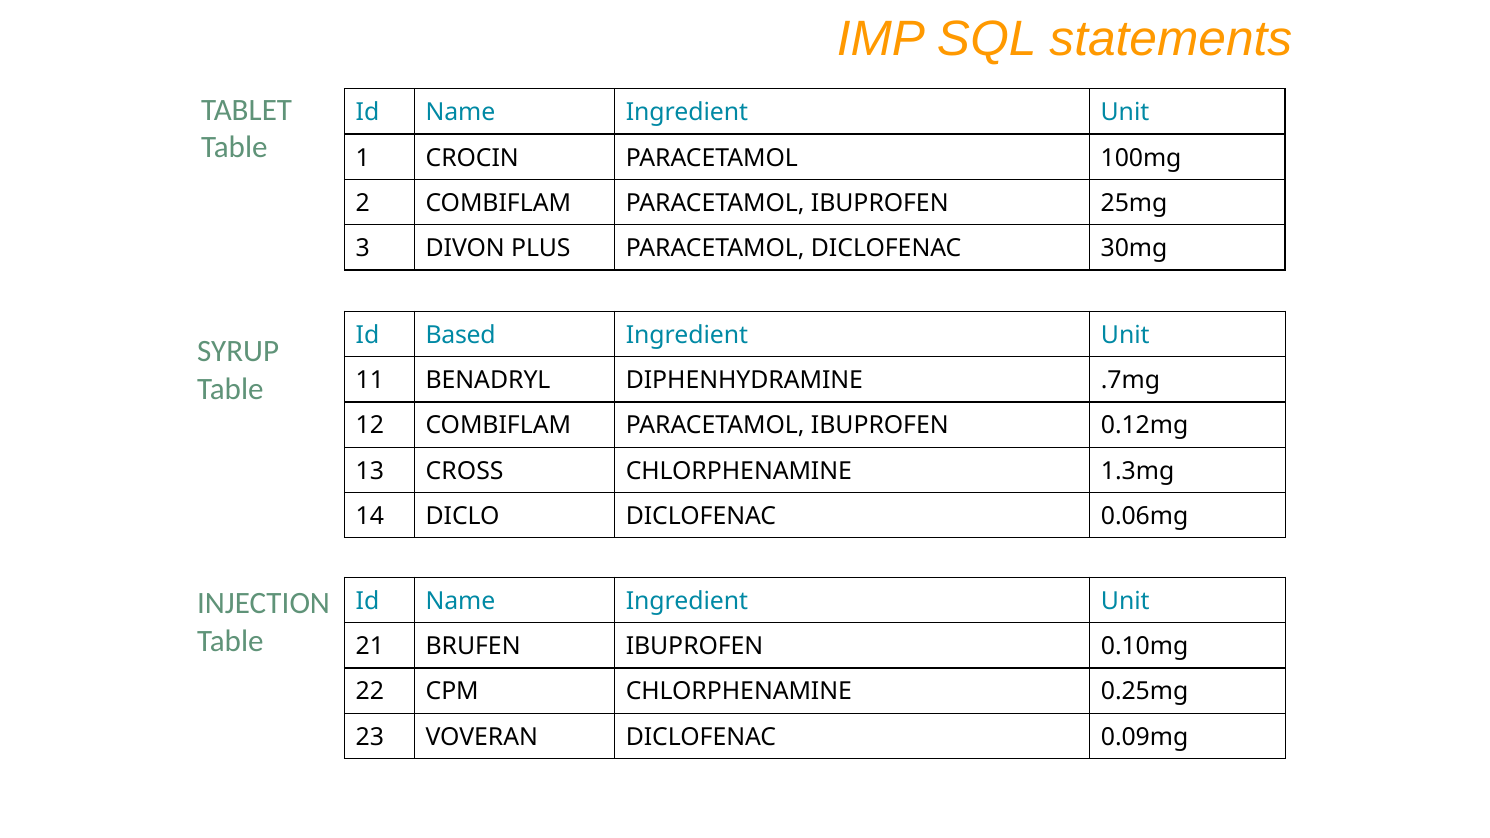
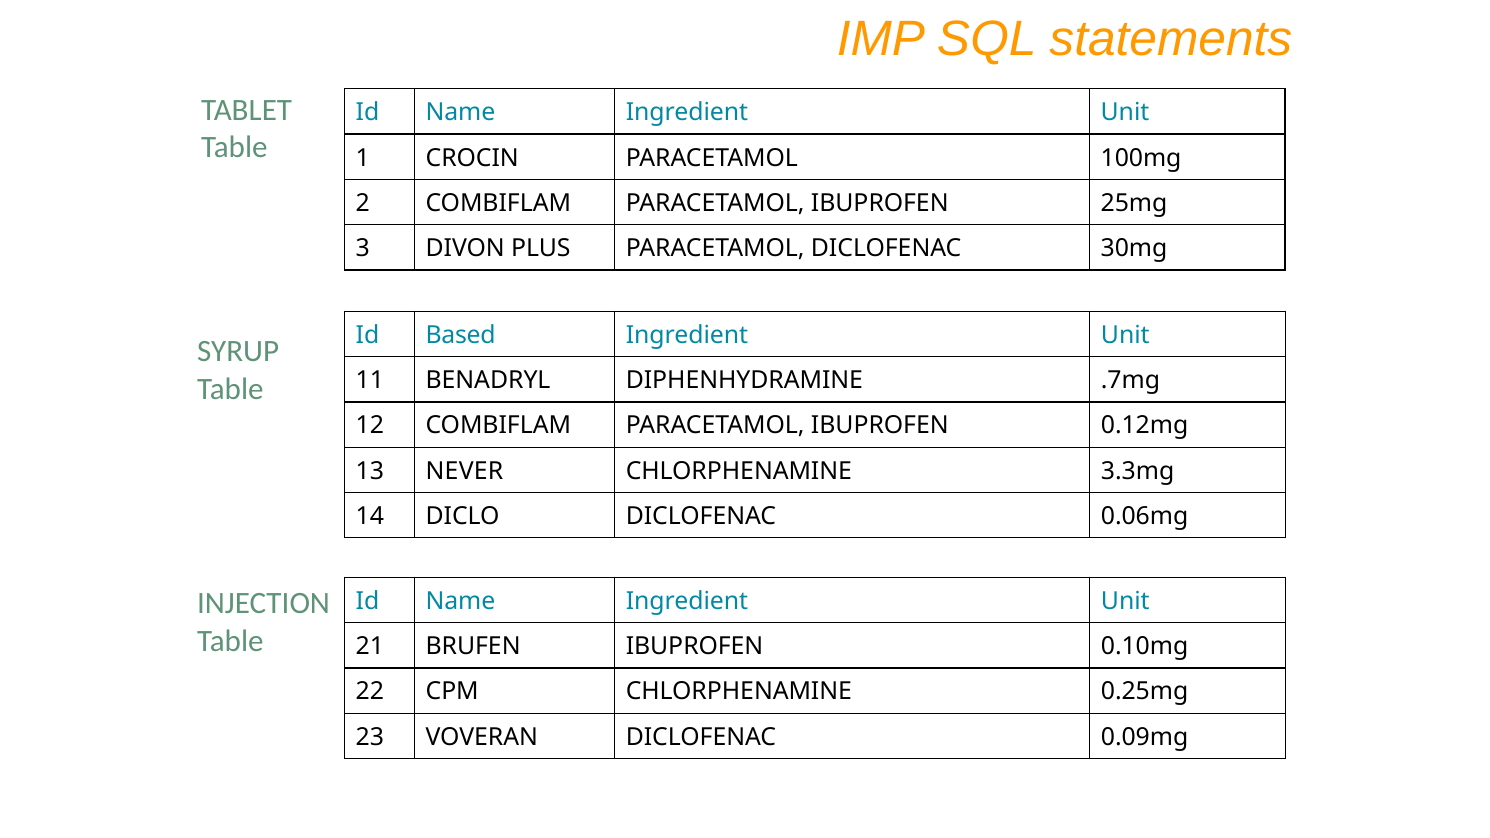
CROSS: CROSS -> NEVER (465, 471)
1.3mg: 1.3mg -> 3.3mg (1138, 471)
